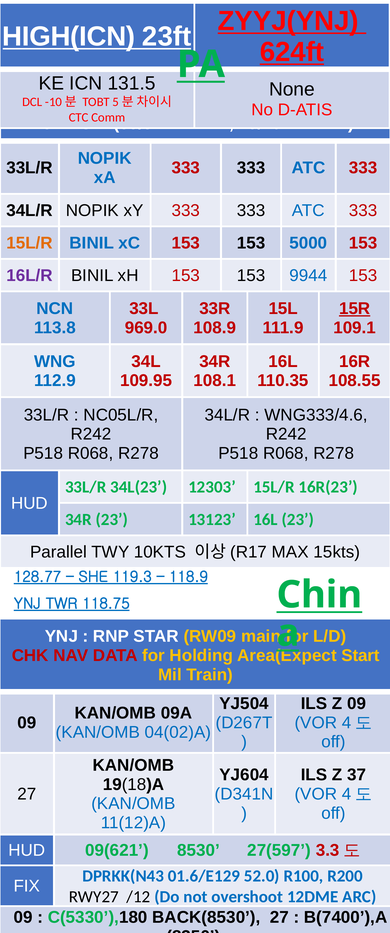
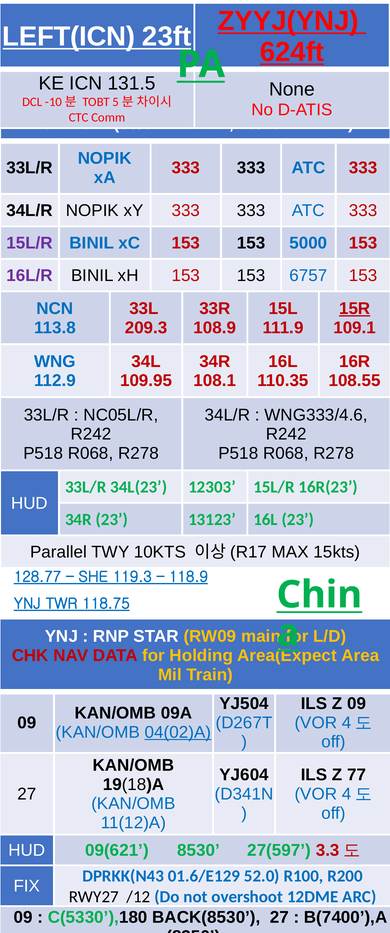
HIGH(ICN: HIGH(ICN -> LEFT(ICN (69, 36)
15L/R colour: orange -> purple (30, 243)
9944: 9944 -> 6757 (308, 276)
969.0: 969.0 -> 209.3 (146, 328)
Start: Start -> Area (360, 656)
04(02)A underline: none -> present (178, 732)
37: 37 -> 77 (357, 775)
